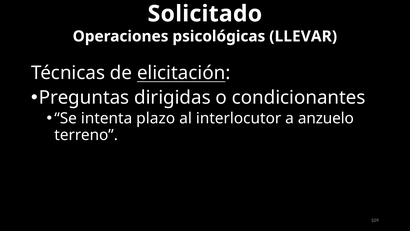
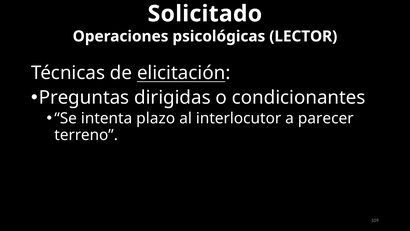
LLEVAR: LLEVAR -> LECTOR (303, 36)
anzuelo: anzuelo -> parecer (326, 118)
